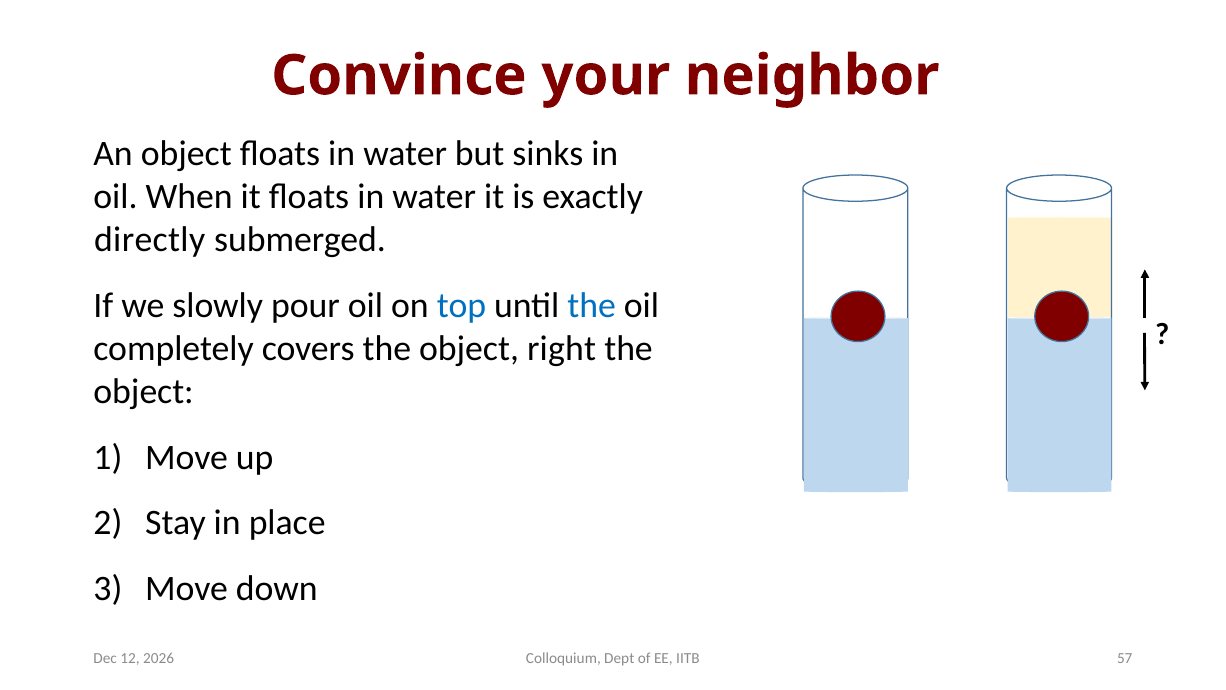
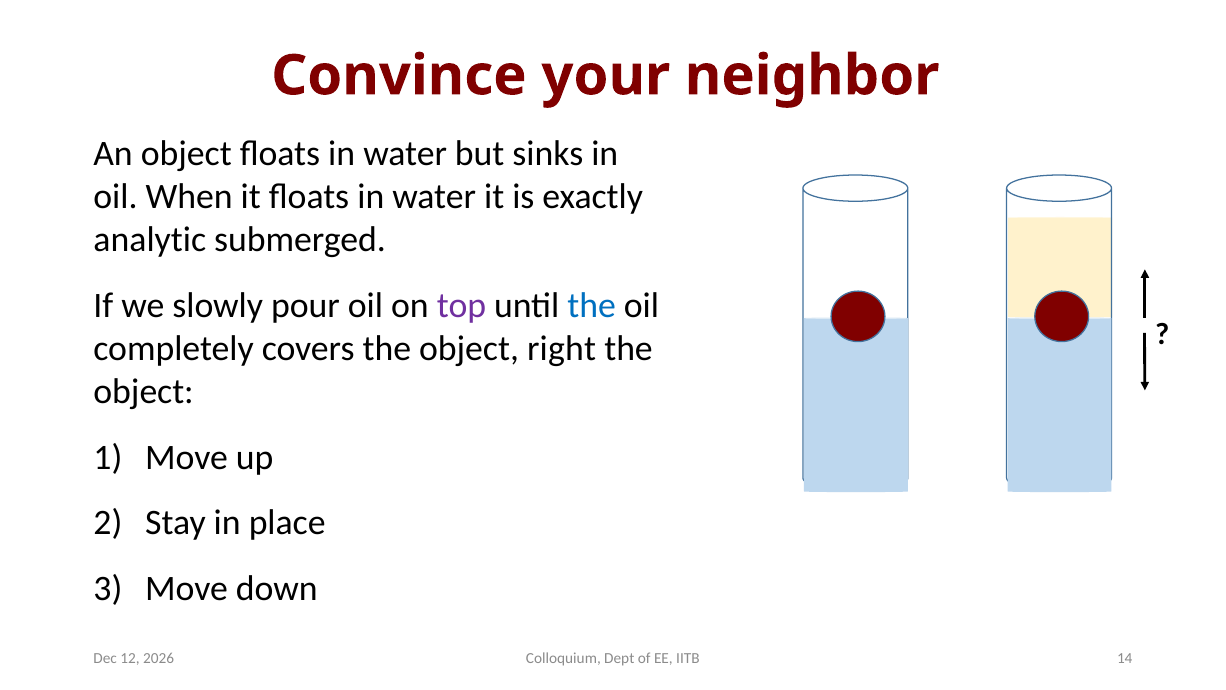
directly: directly -> analytic (150, 240)
top colour: blue -> purple (461, 306)
57: 57 -> 14 (1125, 658)
